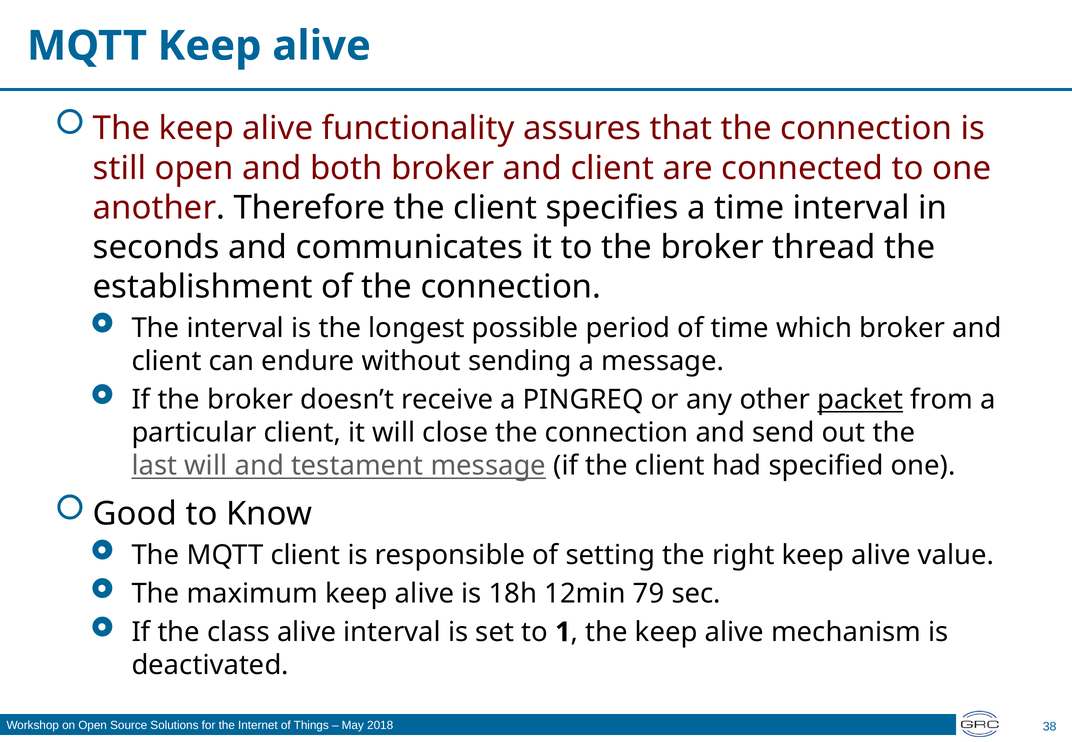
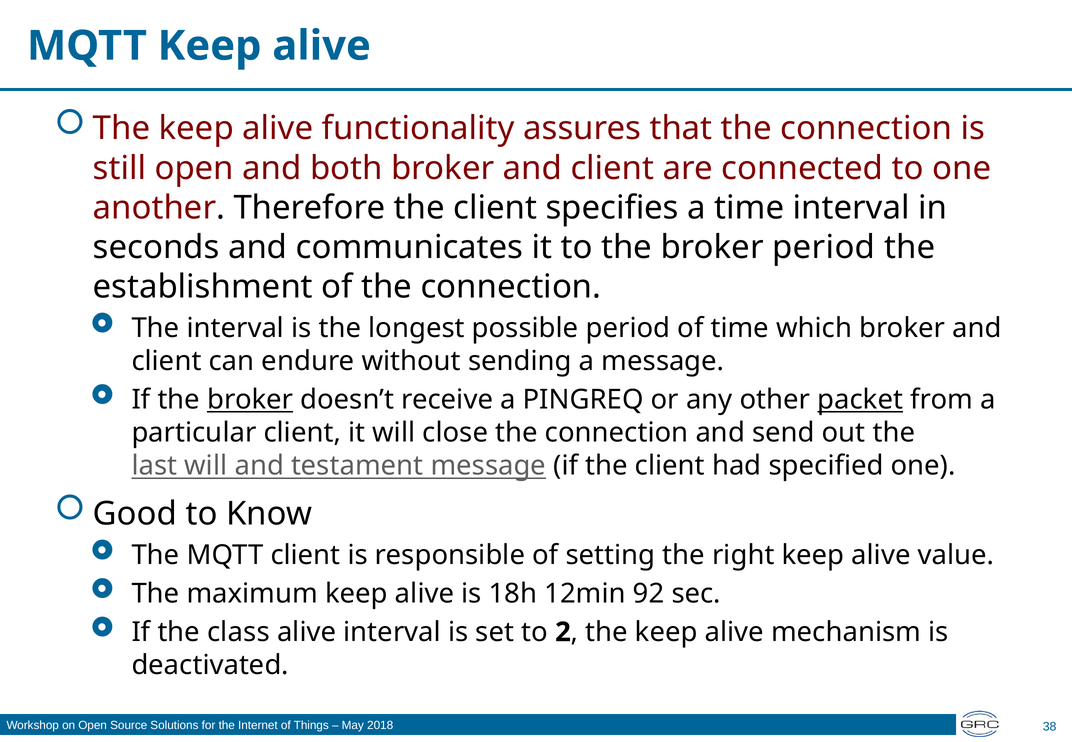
broker thread: thread -> period (824, 247)
broker underline: none -> present (250, 400)
79: 79 -> 92 (649, 594)
1: 1 -> 2 (563, 632)
